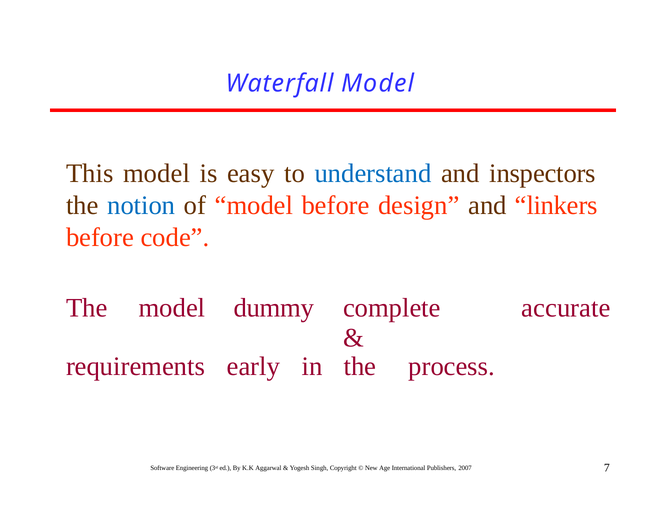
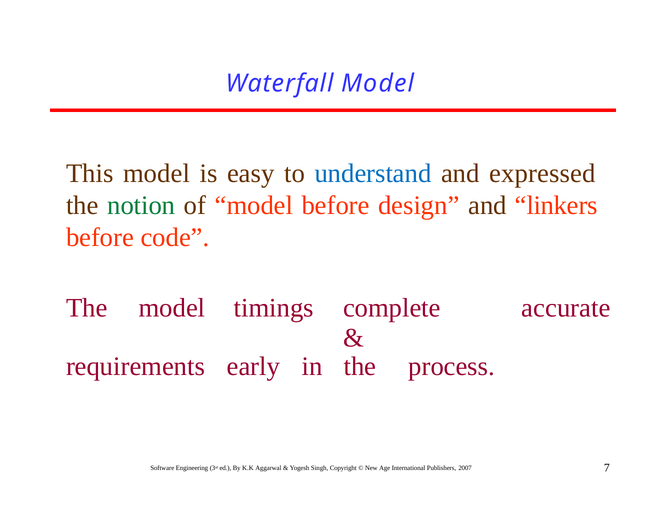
inspectors: inspectors -> expressed (542, 173)
notion colour: blue -> green (141, 205)
dummy: dummy -> timings (274, 308)
